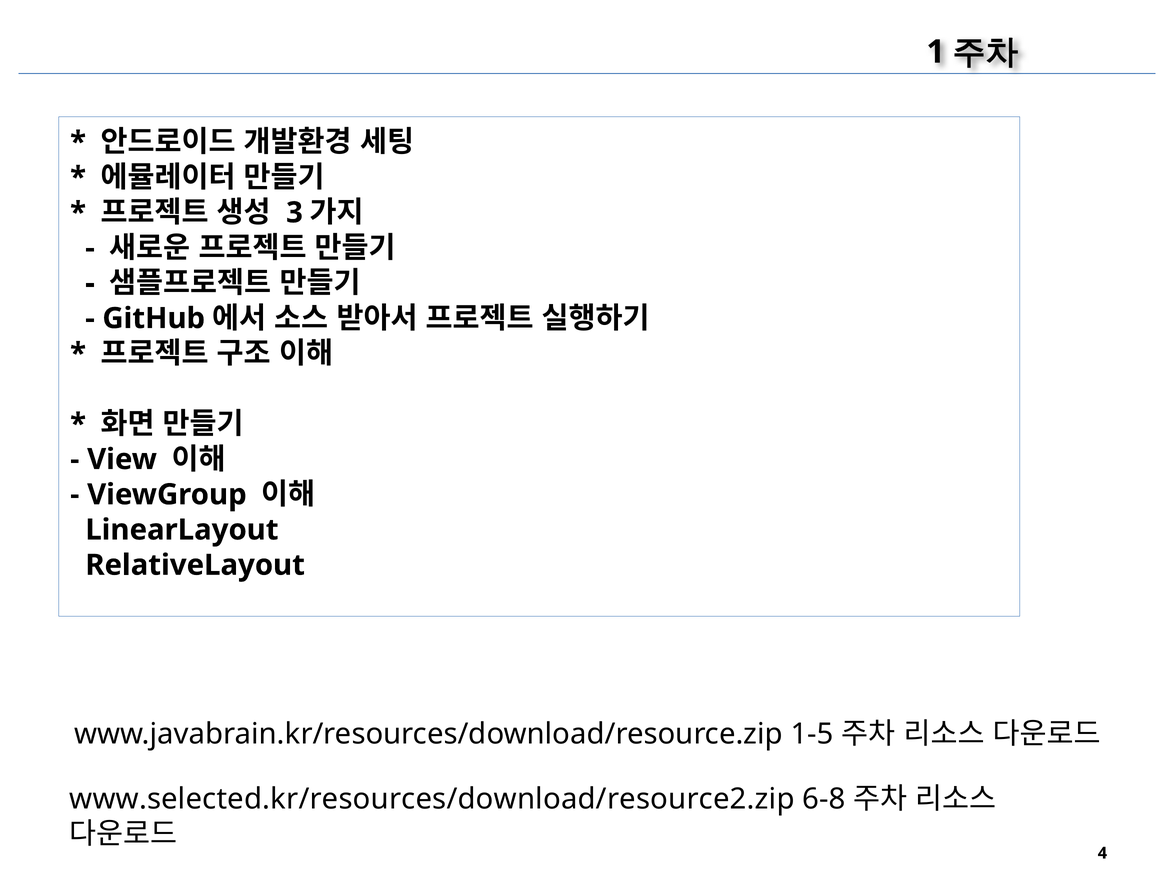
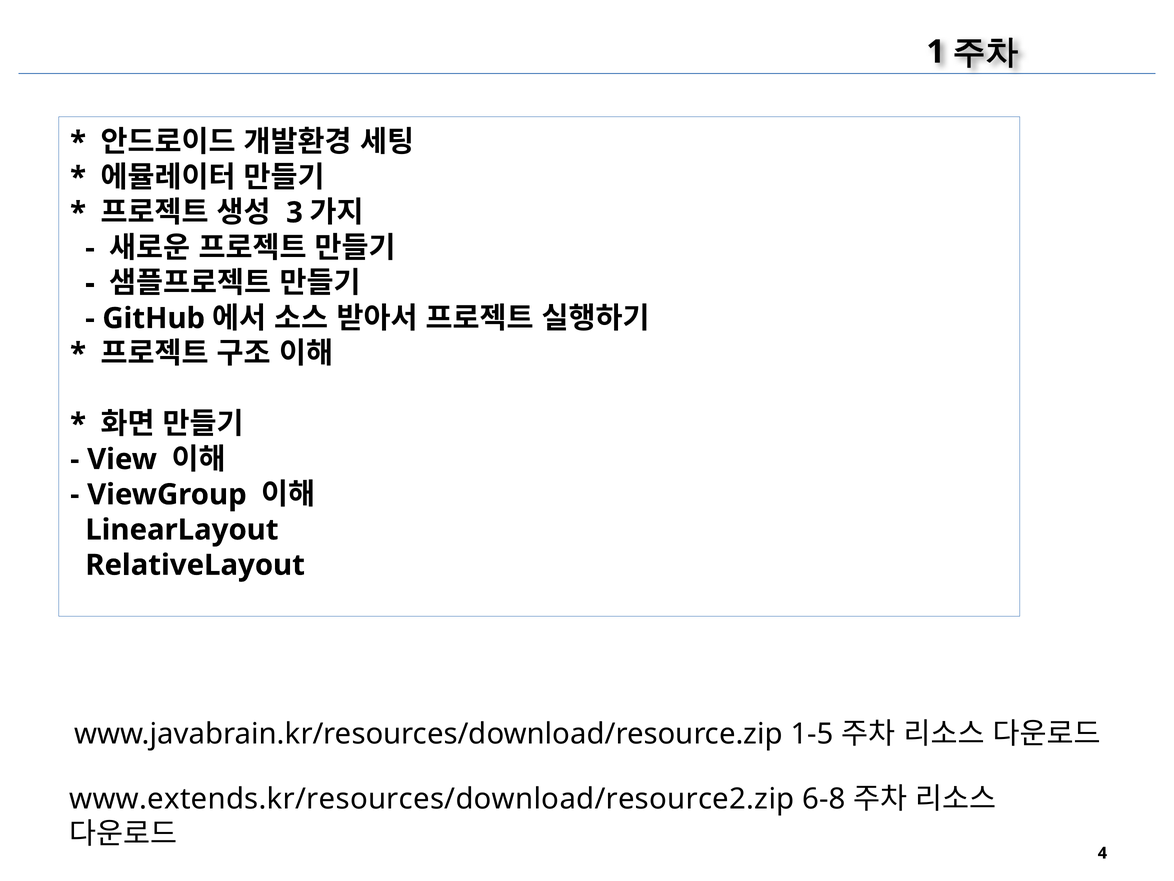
www.selected.kr/resources/download/resource2.zip: www.selected.kr/resources/download/resource2.zip -> www.extends.kr/resources/download/resource2.zip (432, 798)
